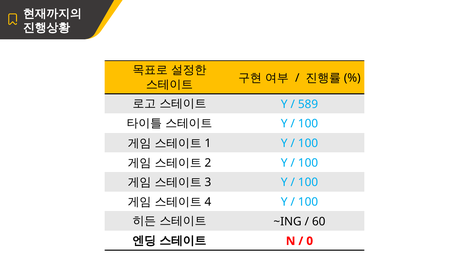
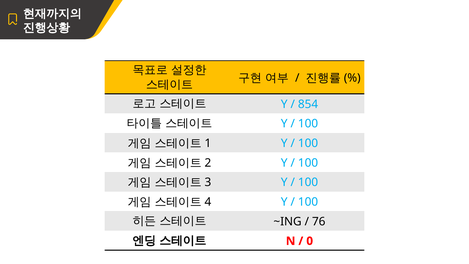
589: 589 -> 854 (308, 104)
60: 60 -> 76 (319, 221)
